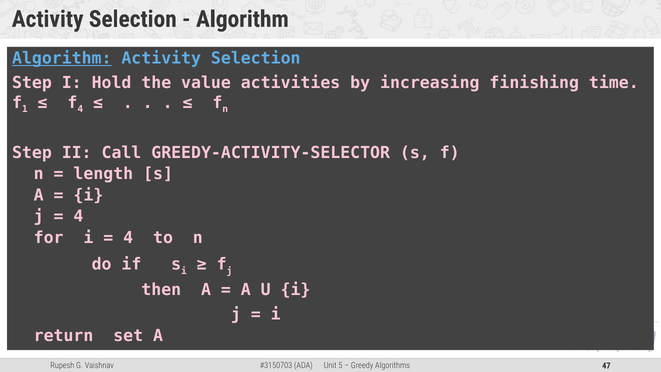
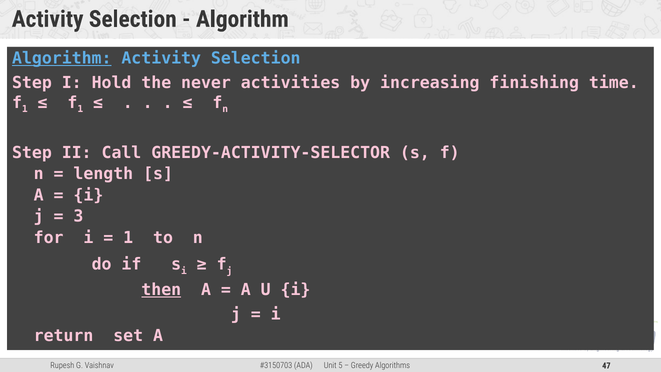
value: value -> never (206, 83)
4: 4 -> 1 (80, 109)
4: 4 -> 3 (78, 216)
4: 4 -> 1 (128, 238)
then underline: none -> present (161, 290)
